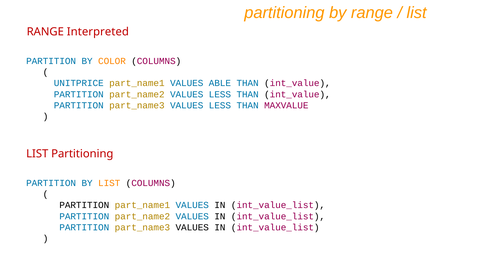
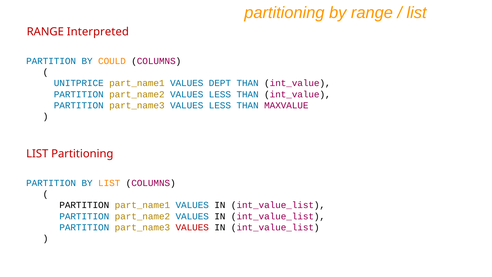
COLOR: COLOR -> COULD (112, 61)
ABLE: ABLE -> DEPT (220, 83)
VALUES colour: black -> red (192, 227)
